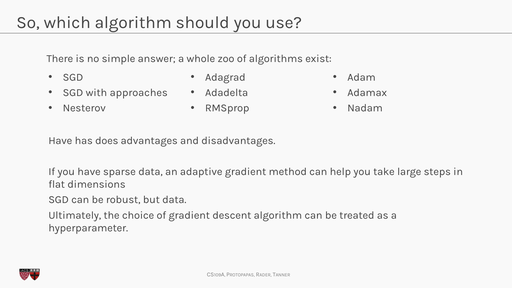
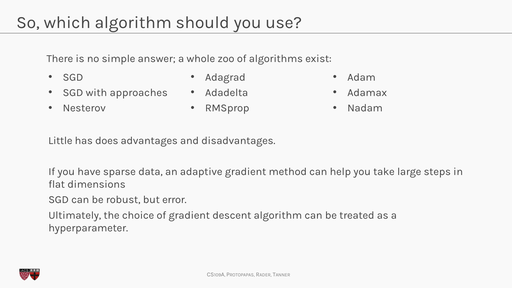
Have: Have -> Little (60, 141)
but data: data -> error (174, 200)
